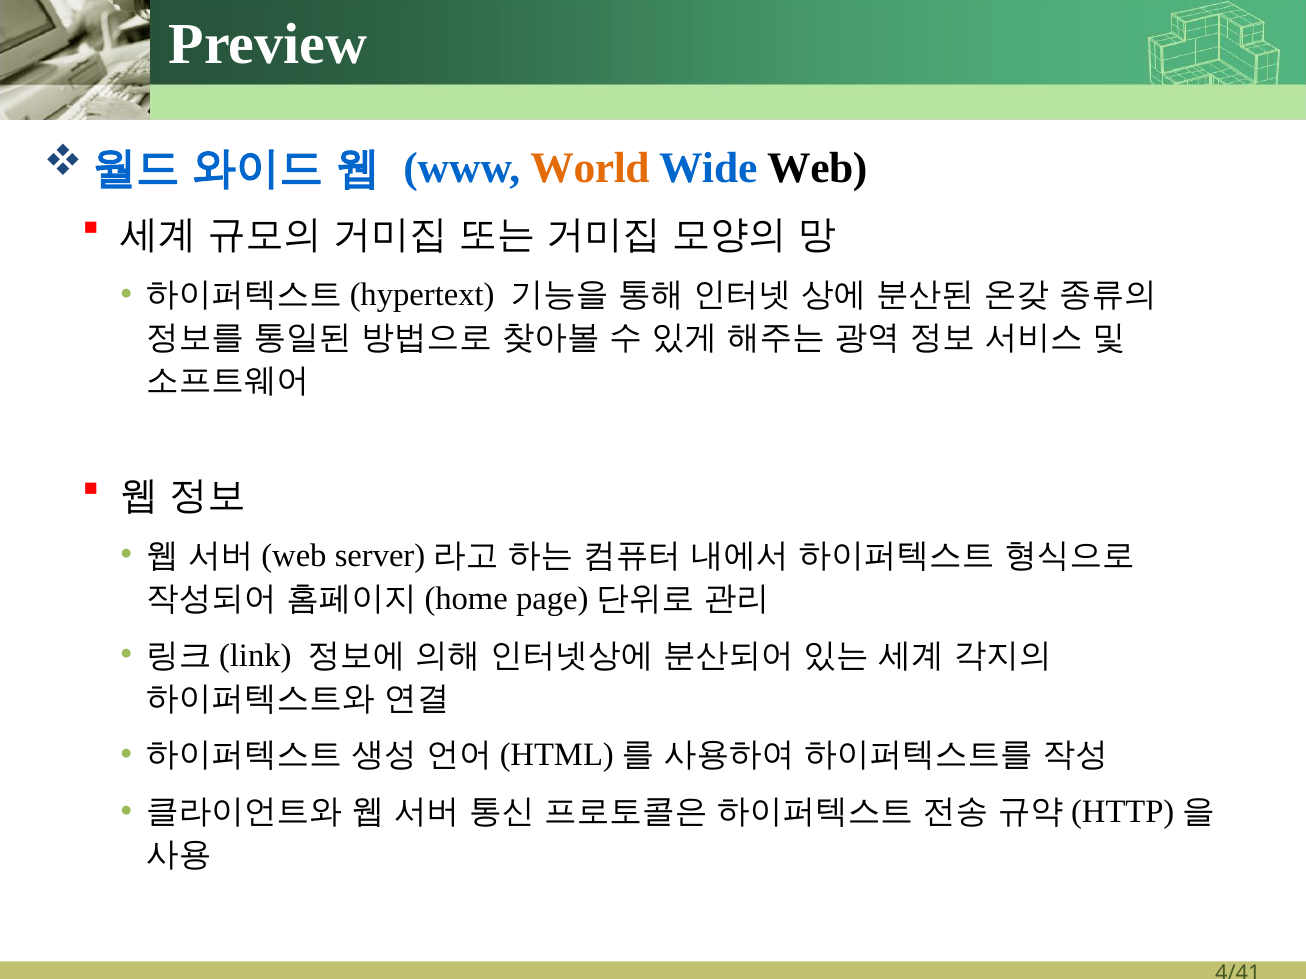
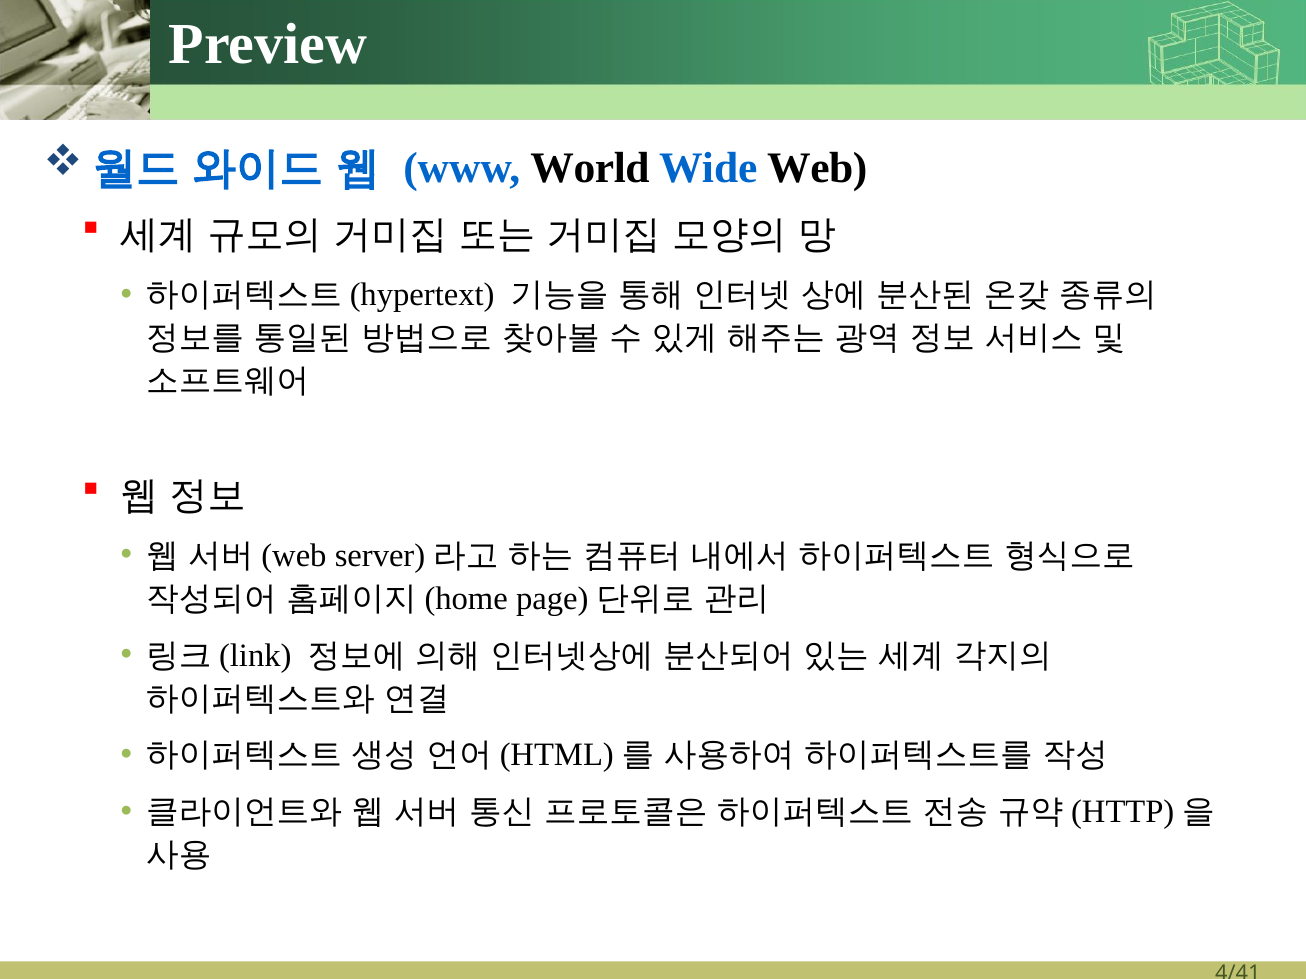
World colour: orange -> black (590, 168)
